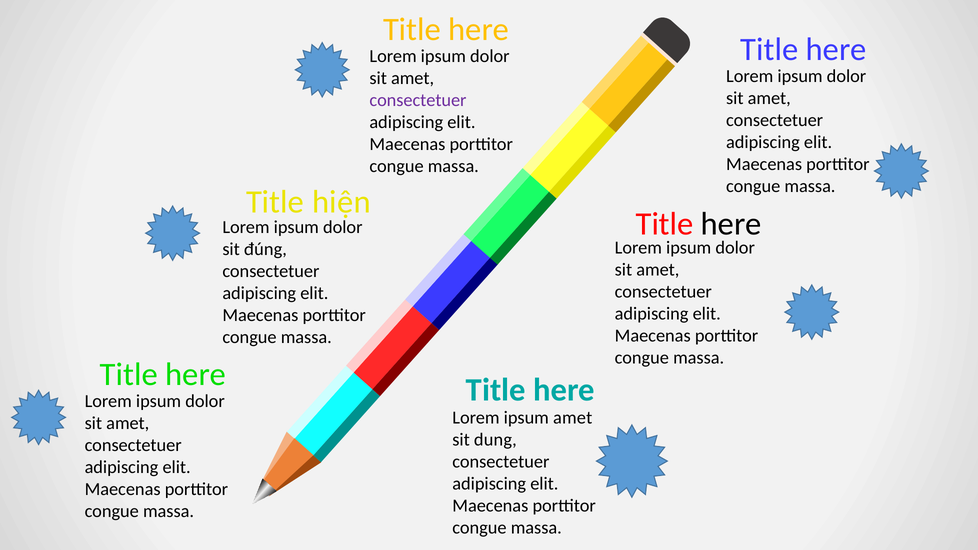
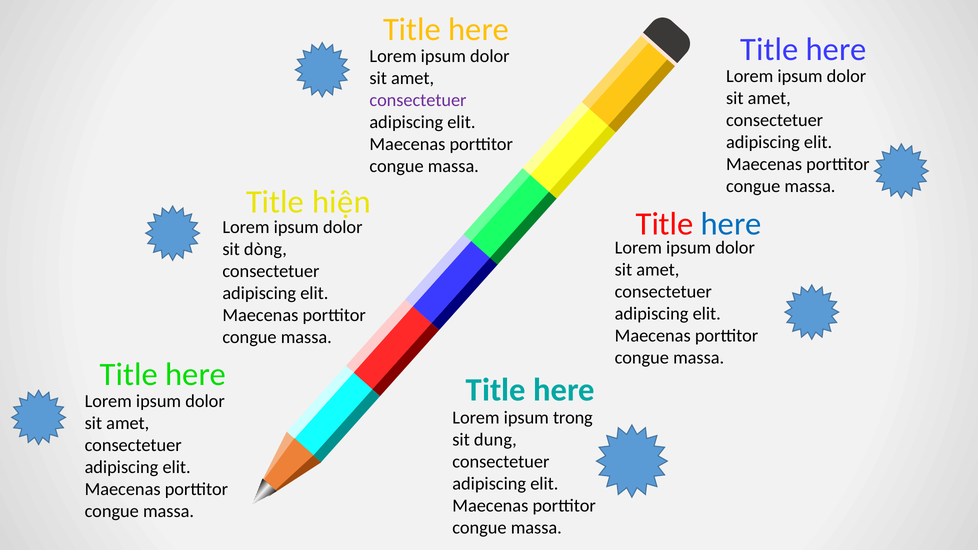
here colour: black -> blue (731, 224)
đúng: đúng -> dòng (265, 249)
ipsum amet: amet -> trong (573, 418)
